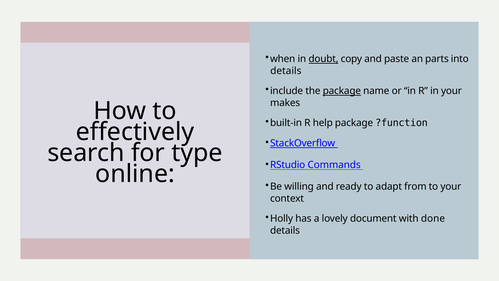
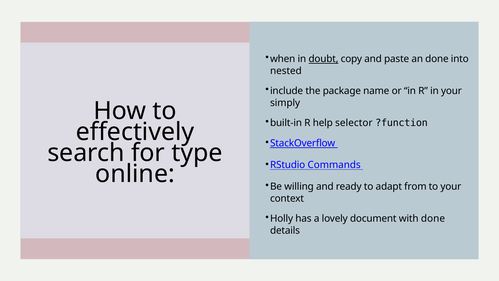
an parts: parts -> done (437, 59)
details: details -> nested (286, 71)
package underline: present -> none (342, 91)
makes: makes -> simply (285, 103)
help package: package -> selector (354, 123)
